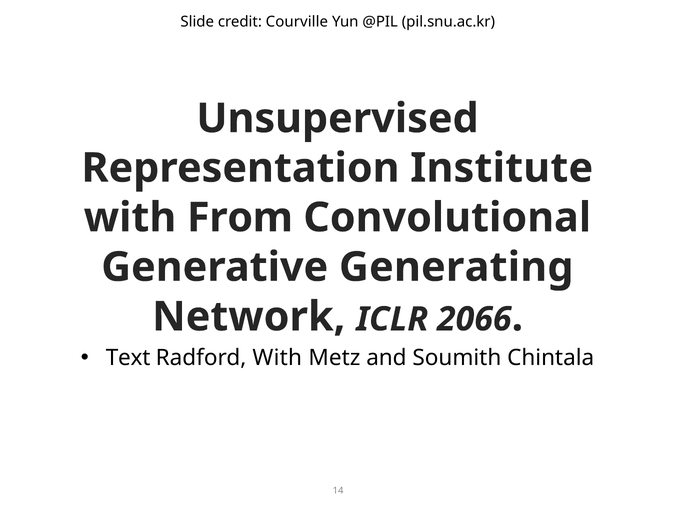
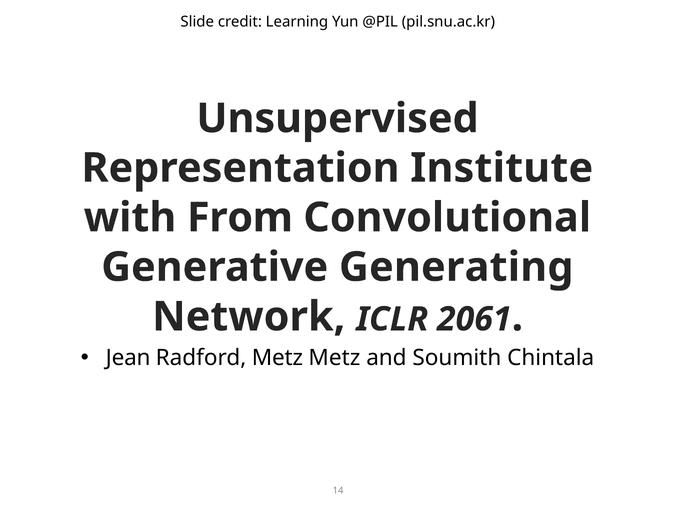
Courville: Courville -> Learning (297, 22)
2066: 2066 -> 2061 (474, 319)
Text: Text -> Jean (128, 358)
Radford With: With -> Metz (277, 358)
